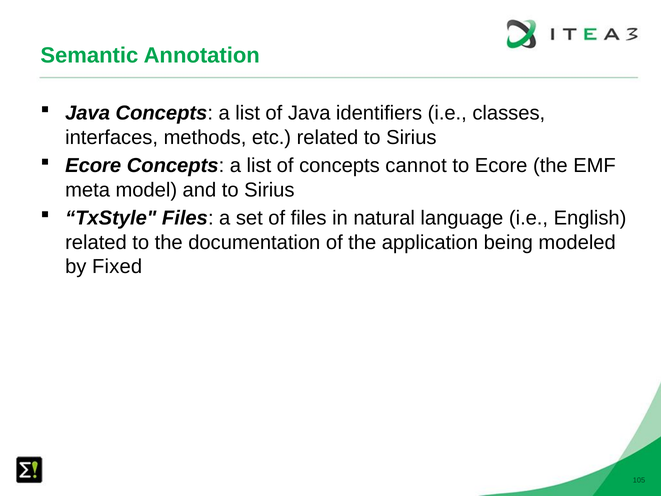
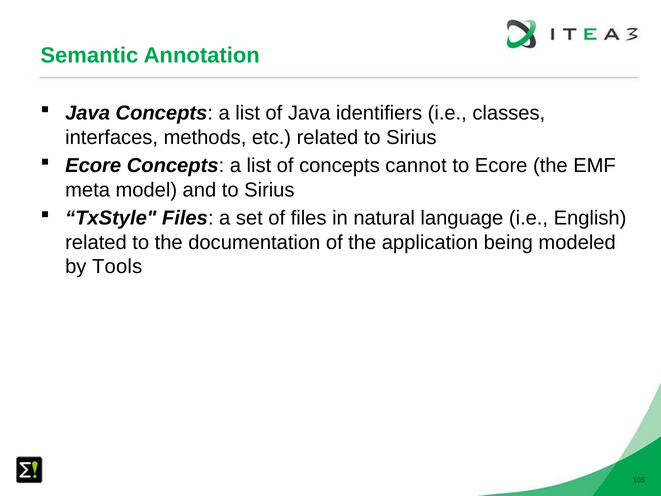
Fixed: Fixed -> Tools (117, 267)
